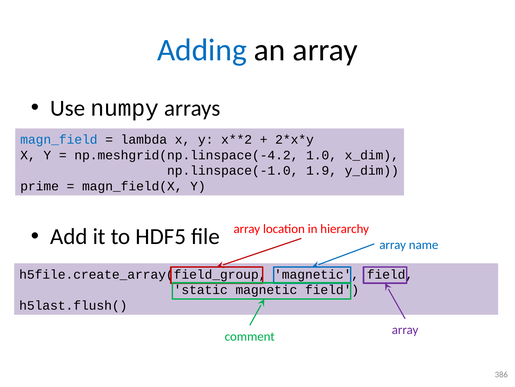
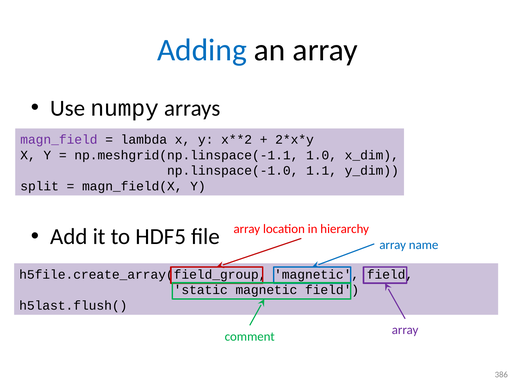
magn_field colour: blue -> purple (59, 139)
np.meshgrid(np.linspace(-4.2: np.meshgrid(np.linspace(-4.2 -> np.meshgrid(np.linspace(-1.1 (186, 155)
1.9: 1.9 -> 1.1 (322, 170)
prime: prime -> split (40, 186)
